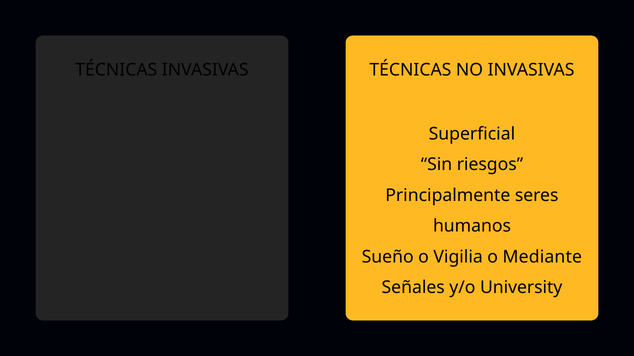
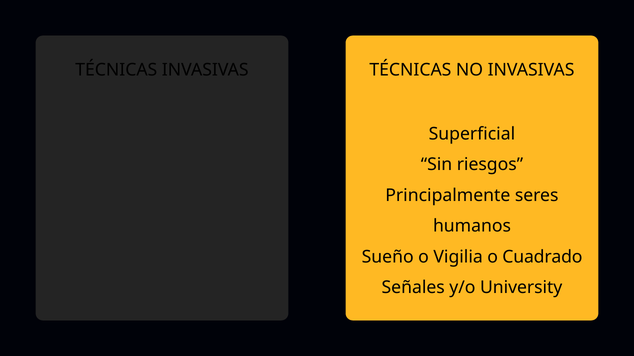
Mediante: Mediante -> Cuadrado (542, 257)
